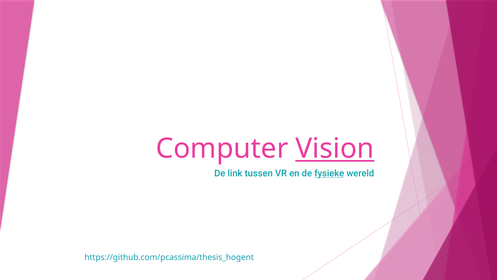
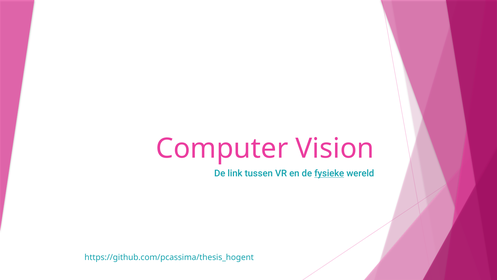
Vision underline: present -> none (335, 148)
